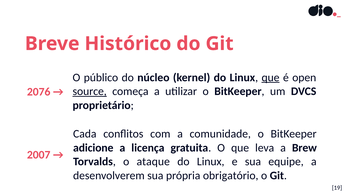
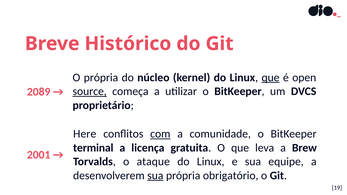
O público: público -> própria (101, 78)
2076: 2076 -> 2089 (39, 92)
Cada: Cada -> Here (85, 134)
com underline: none -> present (160, 134)
adicione: adicione -> terminal (93, 148)
2007: 2007 -> 2001 (39, 155)
sua underline: none -> present (155, 176)
